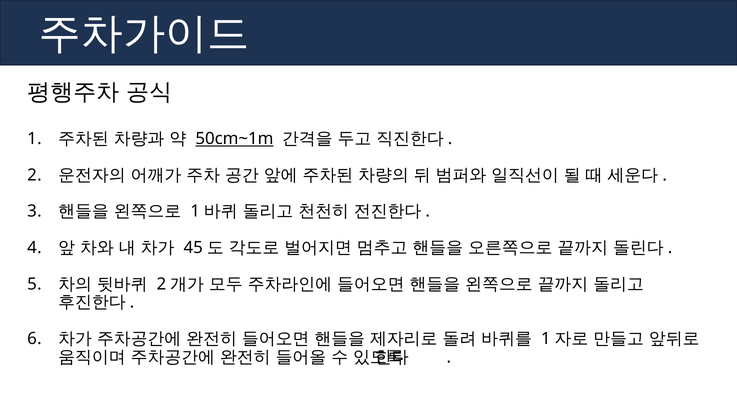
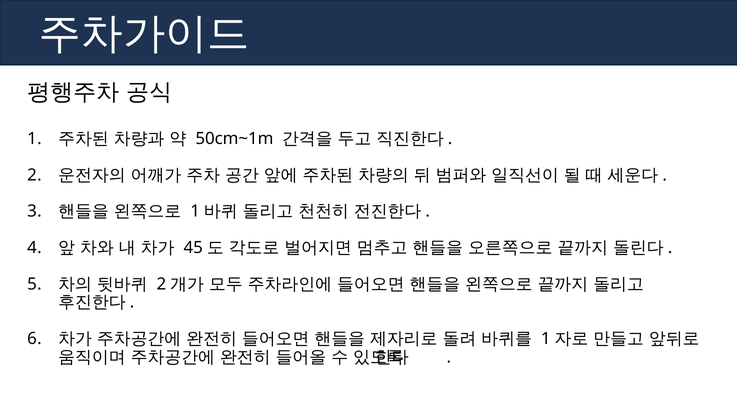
50cm~1m underline: present -> none (234, 139)
